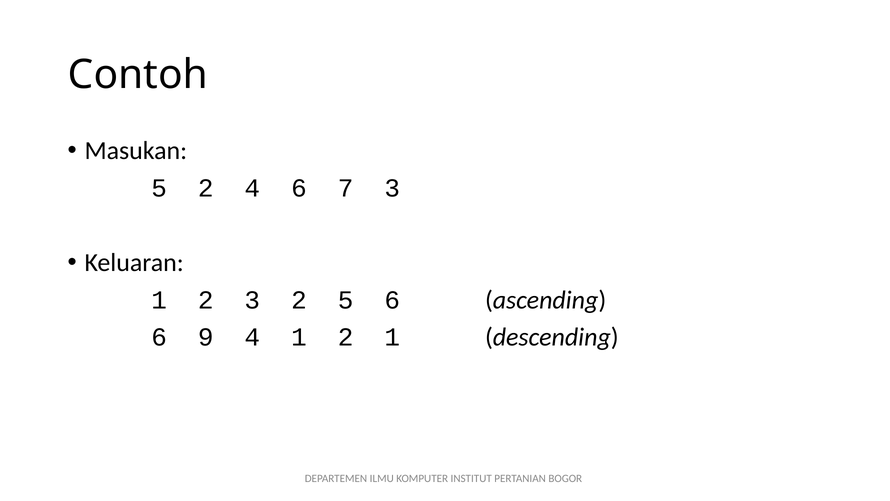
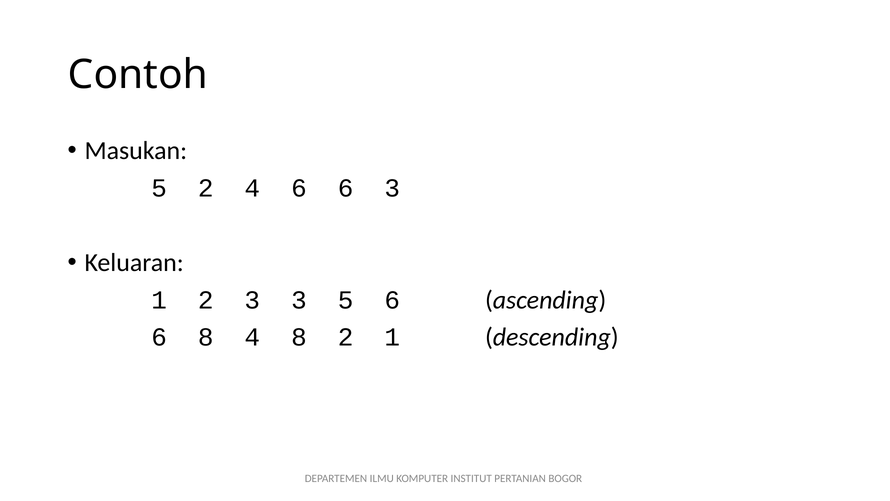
6 7: 7 -> 6 (346, 188)
3 2: 2 -> 3 (299, 300)
6 9: 9 -> 8 (206, 337)
4 1: 1 -> 8 (299, 337)
